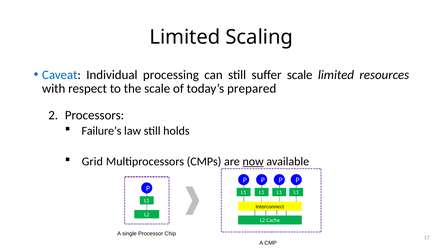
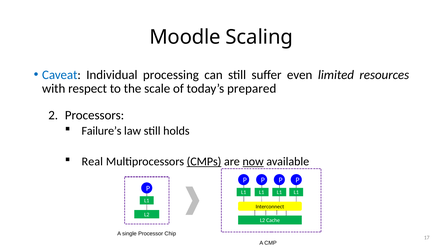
Limited: Limited -> Moodle (185, 37)
suffer scale: scale -> even (300, 75)
Grid: Grid -> Real (92, 162)
CMPs underline: none -> present (204, 162)
